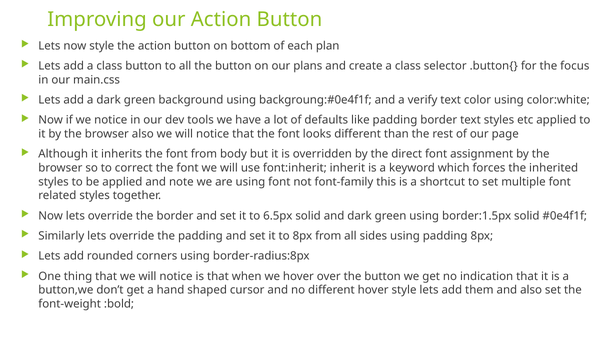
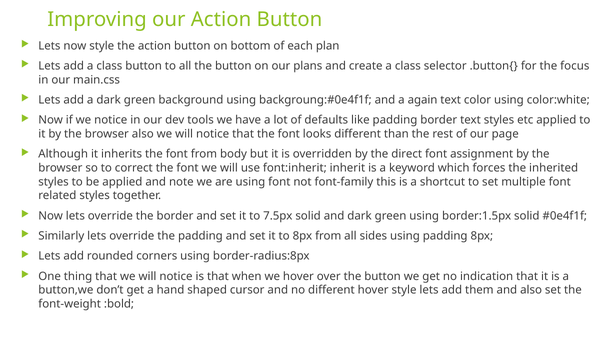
verify: verify -> again (423, 100)
6.5px: 6.5px -> 7.5px (278, 216)
